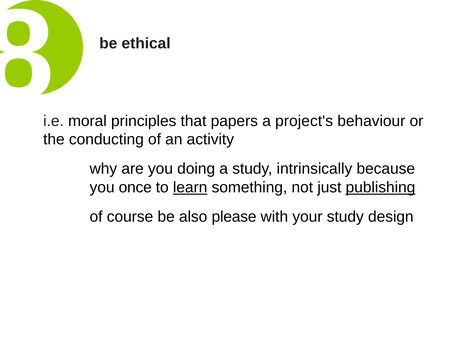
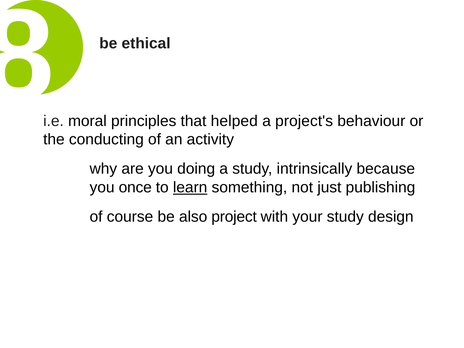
papers: papers -> helped (234, 121)
publishing underline: present -> none (380, 187)
please: please -> project (234, 217)
